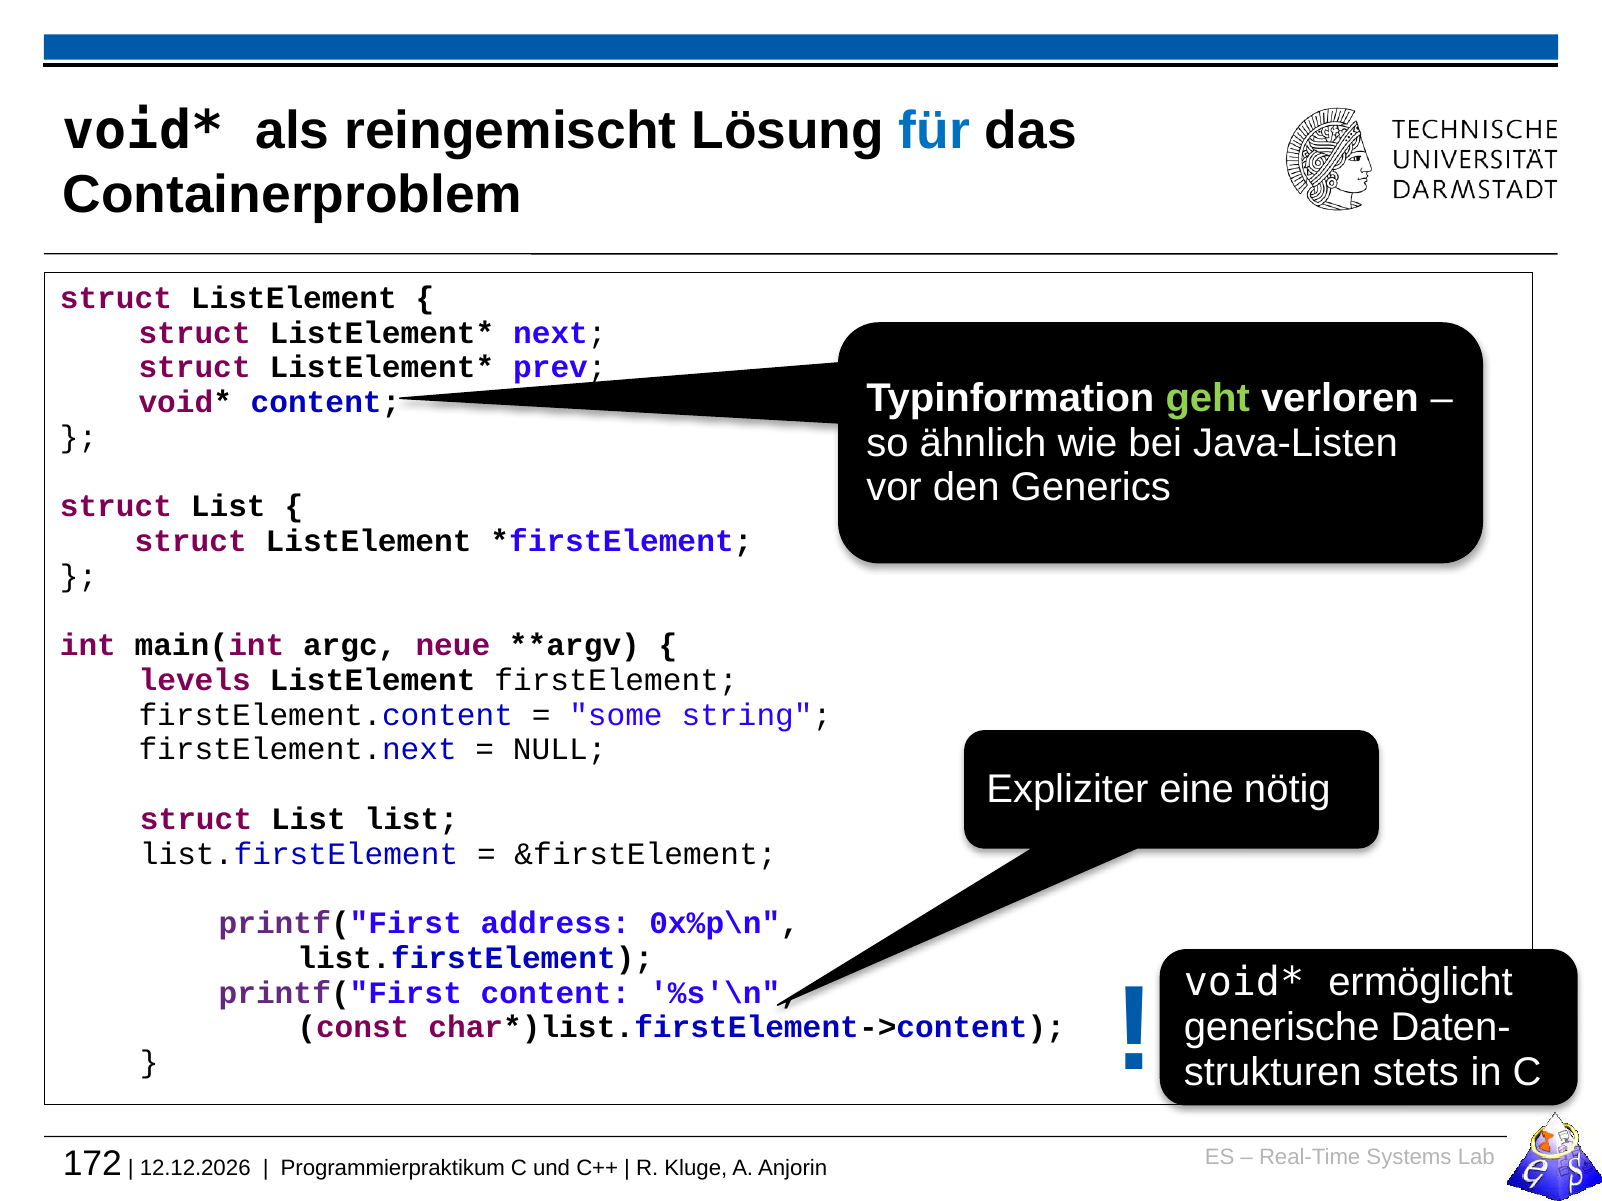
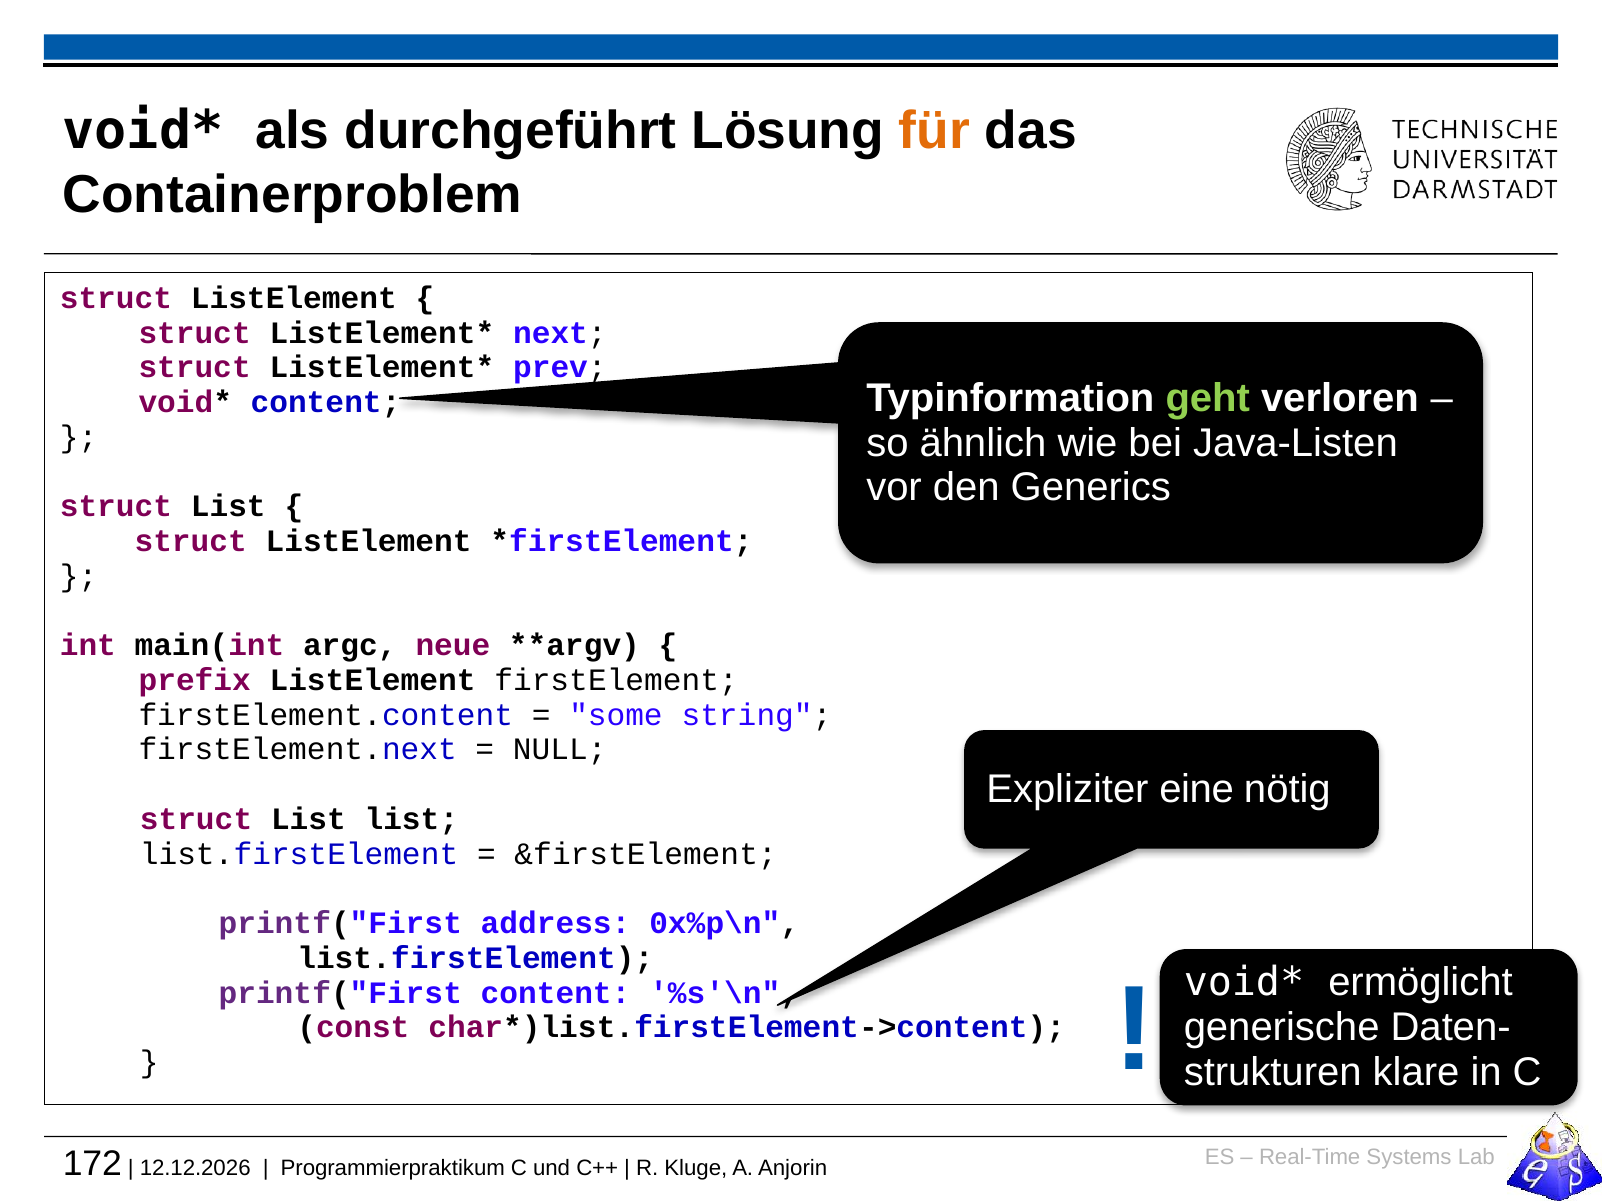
reingemischt: reingemischt -> durchgeführt (511, 131)
für colour: blue -> orange (935, 131)
levels: levels -> prefix (195, 680)
stets: stets -> klare (1416, 1073)
